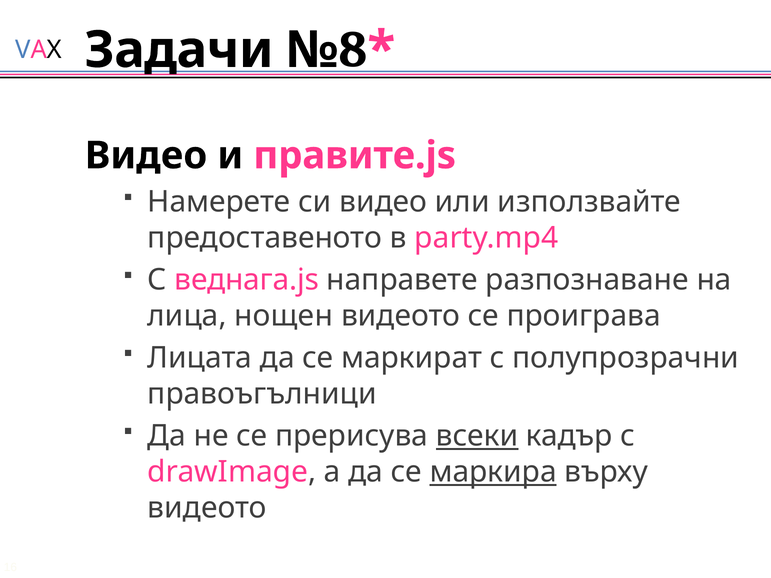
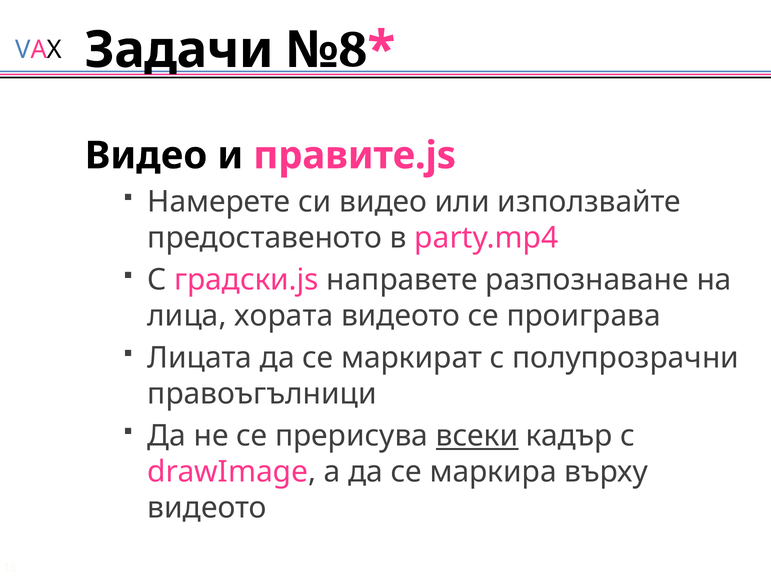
веднага.js: веднага.js -> градски.js (247, 280)
нощен: нощен -> хората (284, 316)
маркира underline: present -> none (493, 472)
